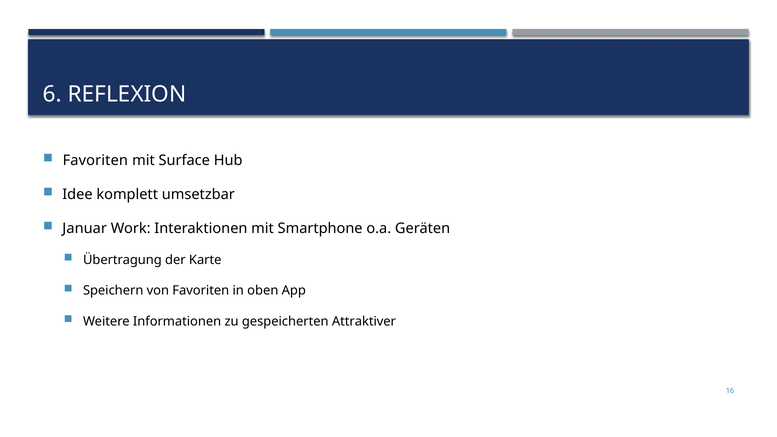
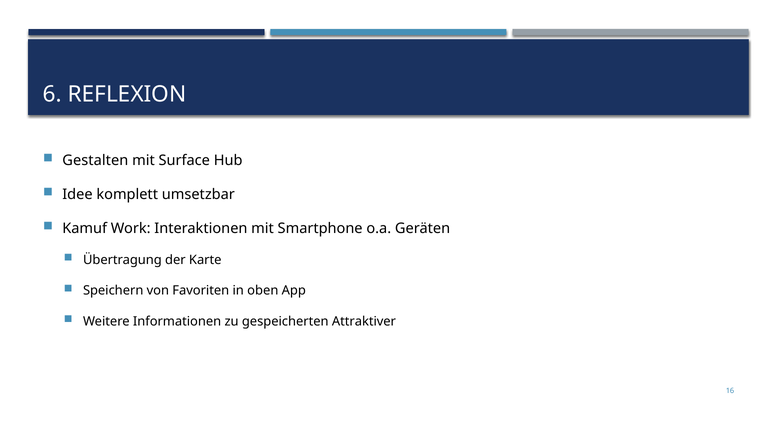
Favoriten: Favoriten -> Gestalten (95, 160)
Januar: Januar -> Kamuf (85, 228)
